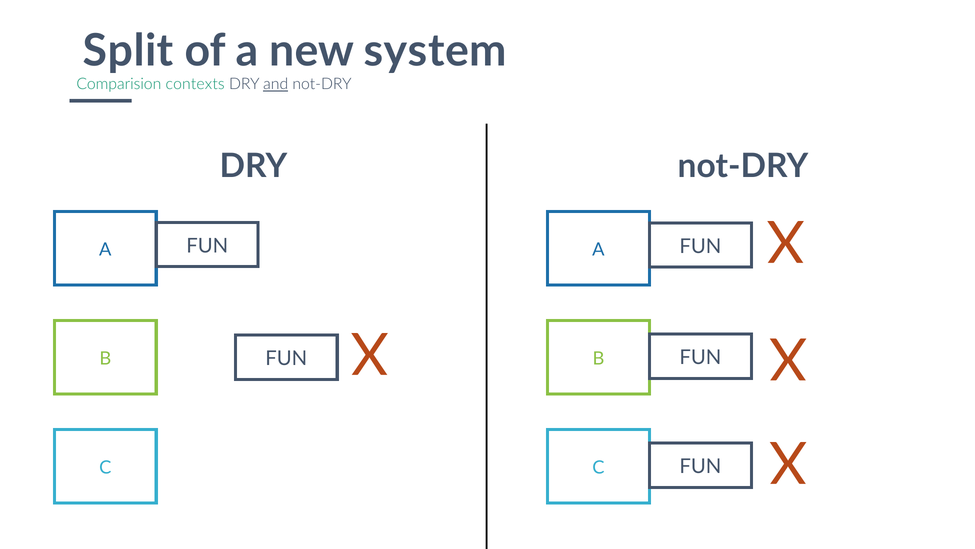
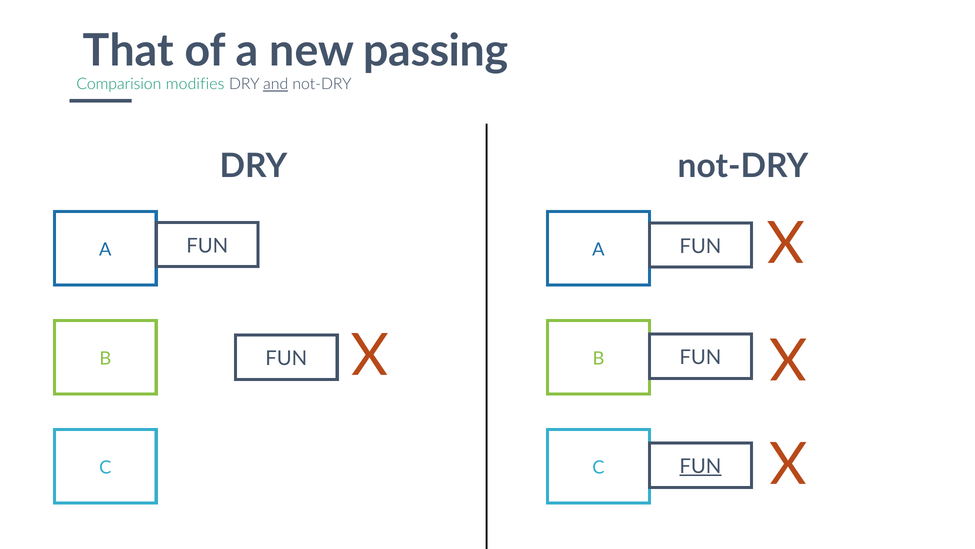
Split: Split -> That (128, 51)
system: system -> passing (436, 51)
contexts: contexts -> modifies (195, 84)
FUN underline: none -> present (700, 466)
